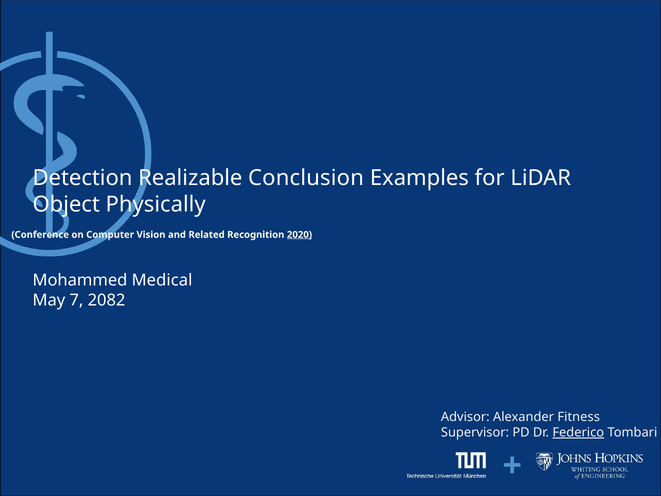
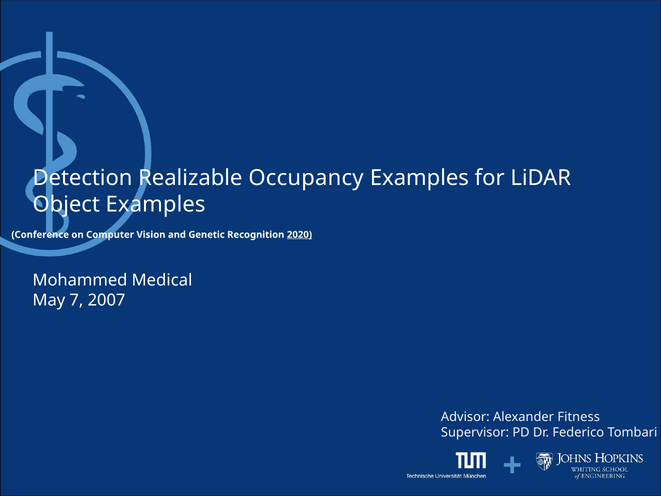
Conclusion: Conclusion -> Occupancy (306, 178)
Object Physically: Physically -> Examples (156, 205)
Related: Related -> Genetic (207, 235)
2082: 2082 -> 2007 (107, 300)
Federico underline: present -> none (578, 432)
